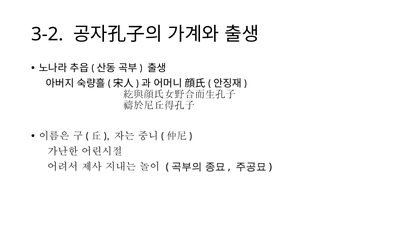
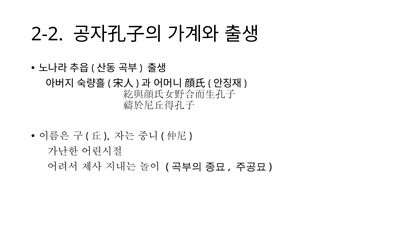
3-2: 3-2 -> 2-2 (47, 34)
